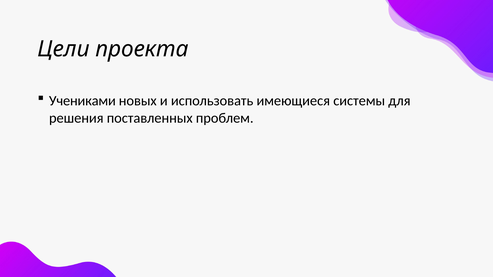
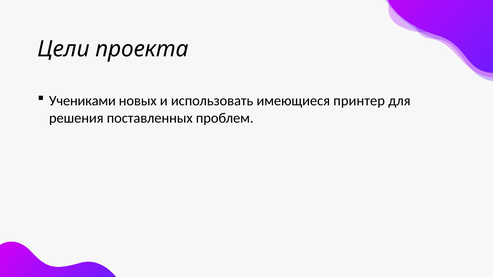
системы: системы -> принтер (359, 101)
